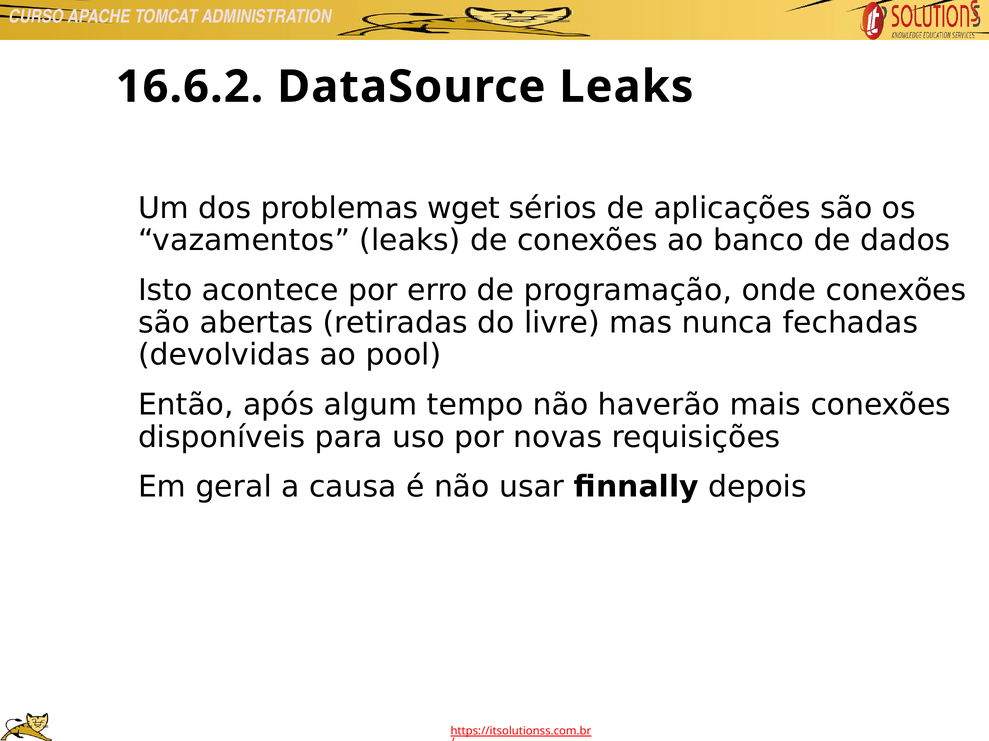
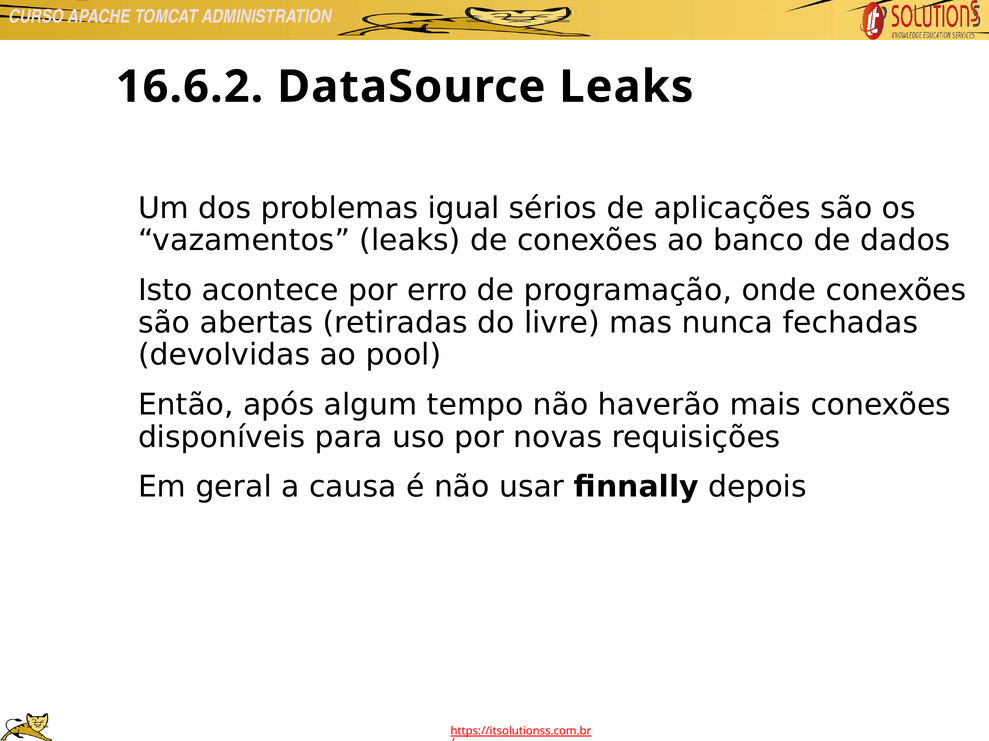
wget: wget -> igual (464, 209)
